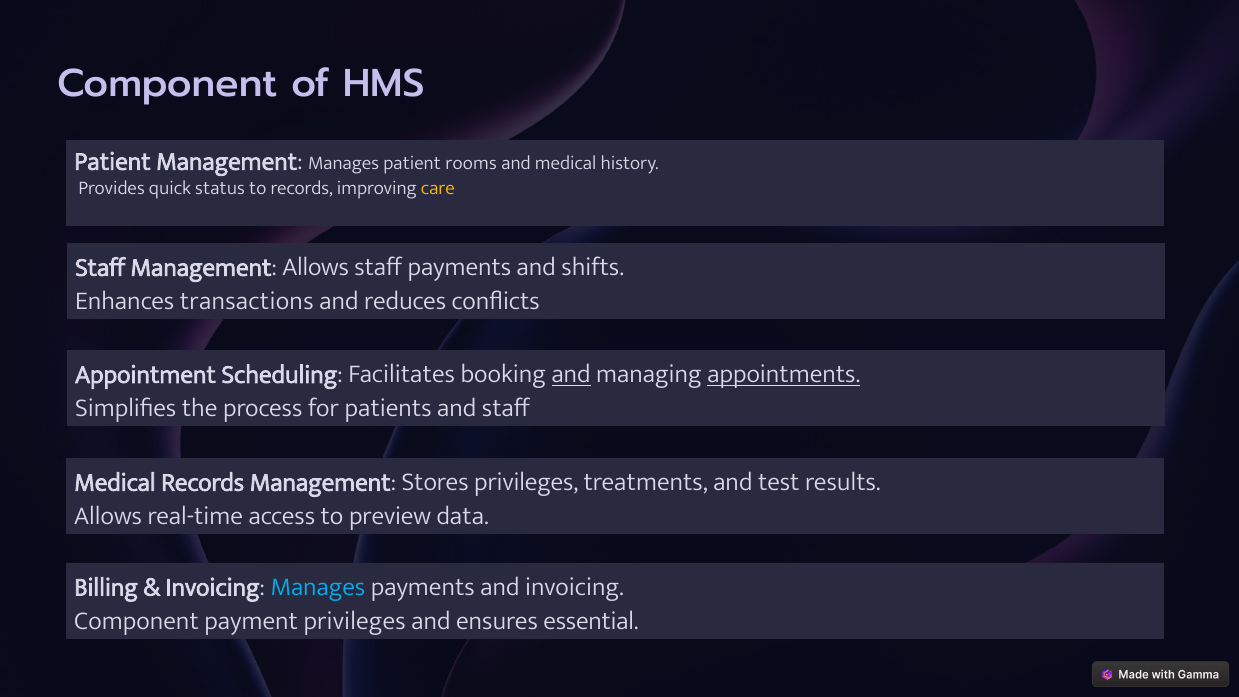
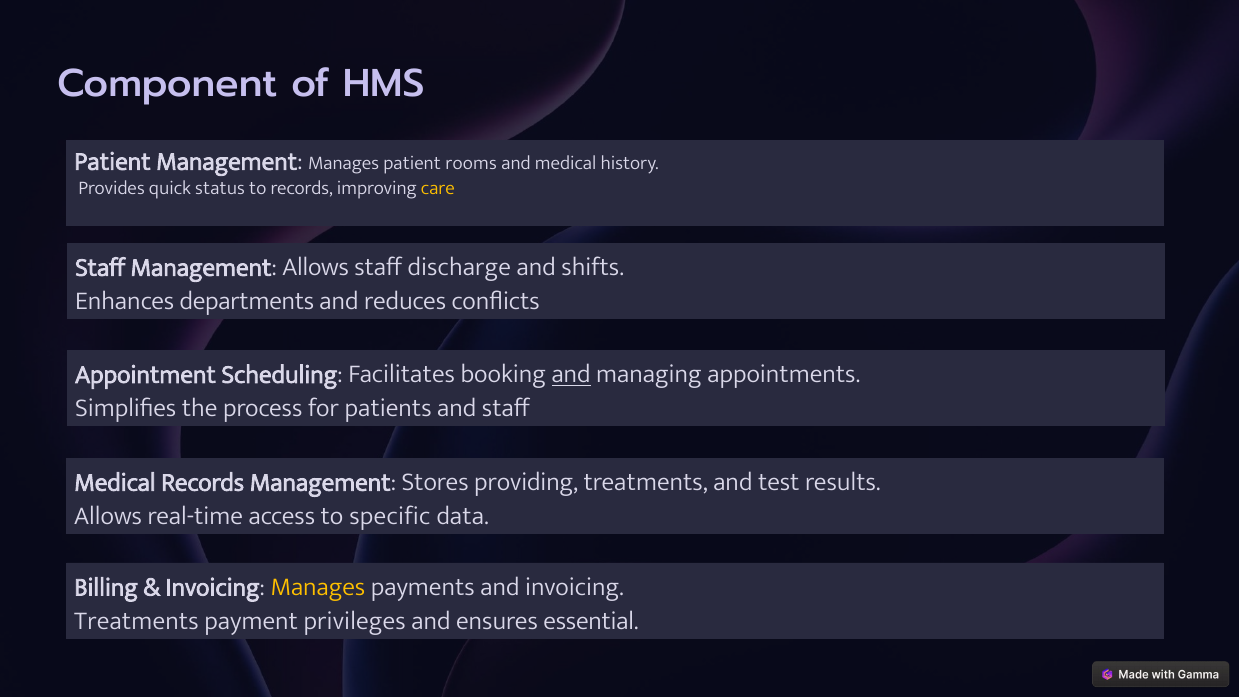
staff payments: payments -> discharge (459, 267)
transactions: transactions -> departments (247, 301)
appointments underline: present -> none (784, 374)
Stores privileges: privileges -> providing (526, 482)
preview: preview -> specific (390, 516)
Manages colour: light blue -> yellow (318, 587)
Component: Component -> Treatments (136, 621)
